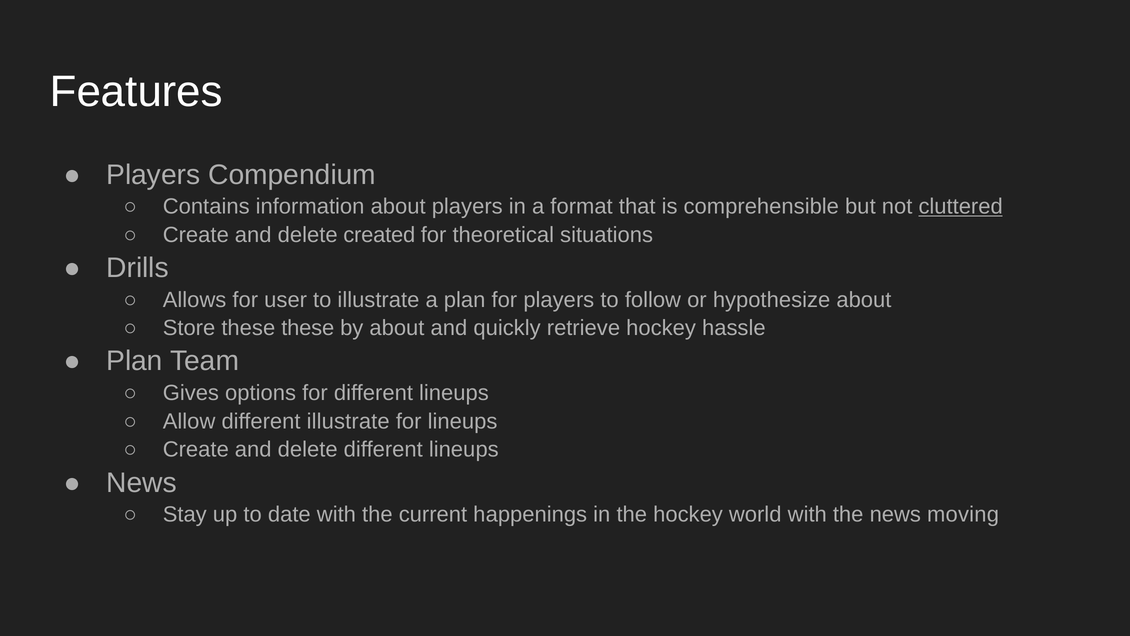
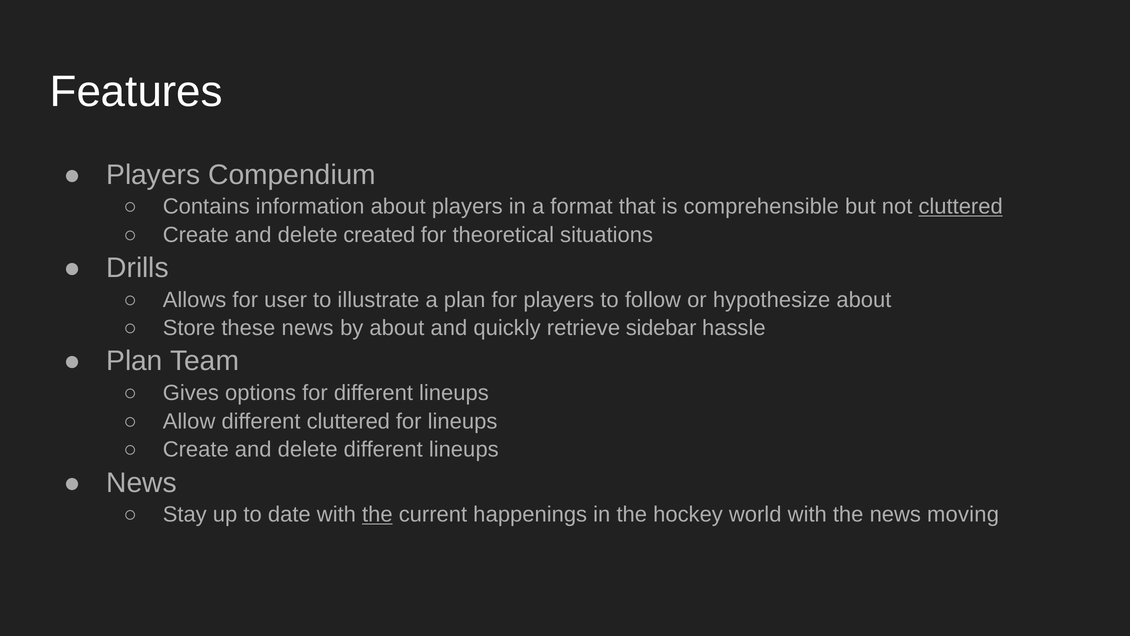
these these: these -> news (308, 328)
retrieve hockey: hockey -> sidebar (661, 328)
different illustrate: illustrate -> cluttered (348, 421)
the underline: none -> present (377, 514)
